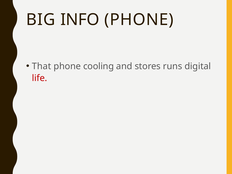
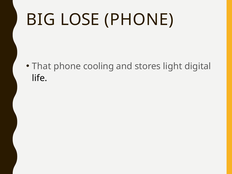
INFO: INFO -> LOSE (80, 20)
runs: runs -> light (173, 66)
life colour: red -> black (40, 78)
